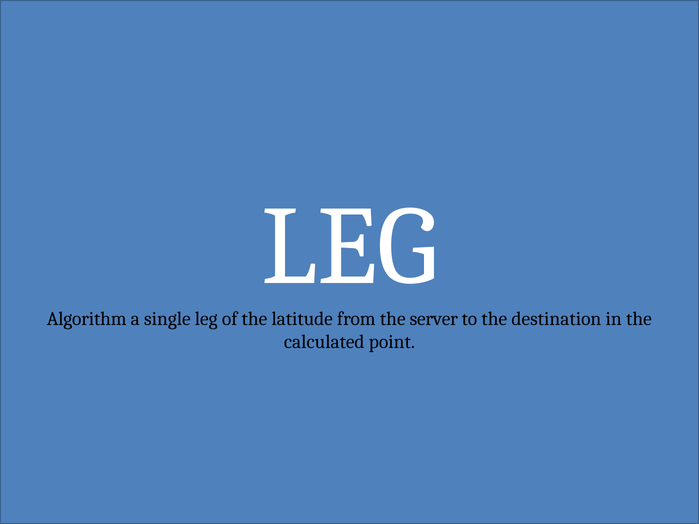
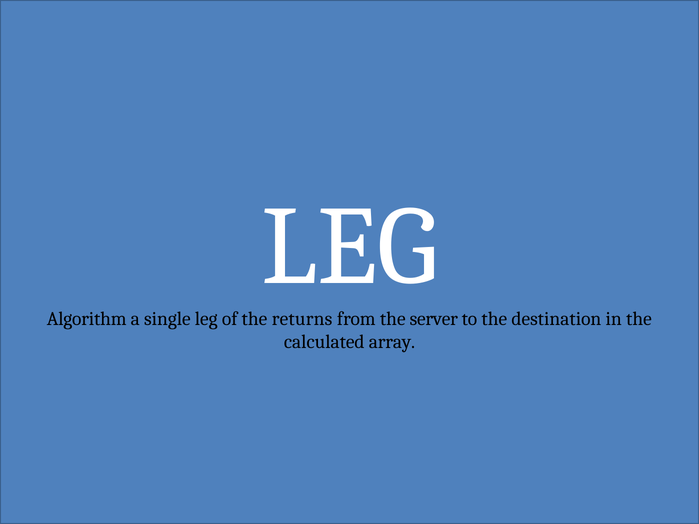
latitude: latitude -> returns (302, 319)
point: point -> array (392, 342)
